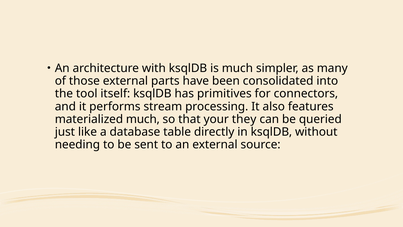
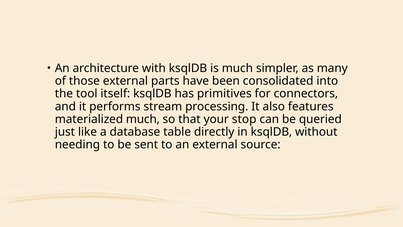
they: they -> stop (244, 119)
